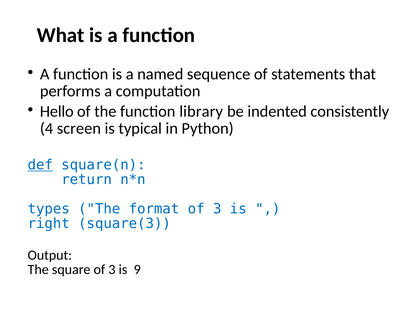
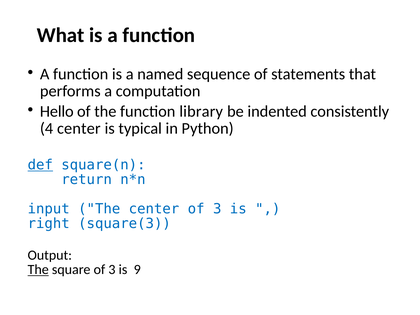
4 screen: screen -> center (79, 128)
types: types -> input (49, 209)
The format: format -> center (154, 209)
The underline: none -> present (38, 270)
